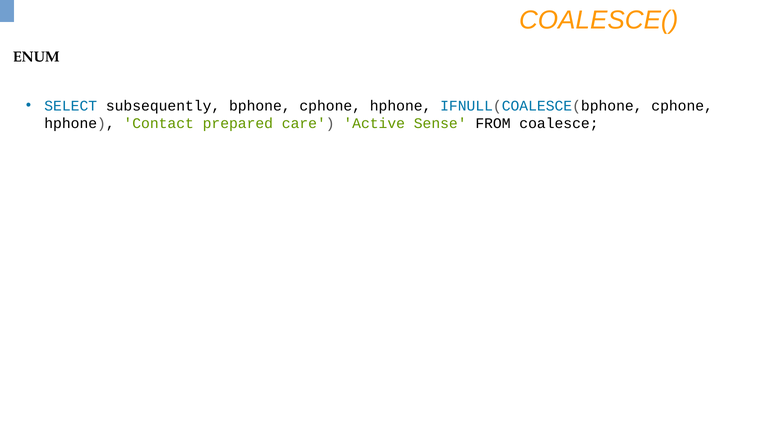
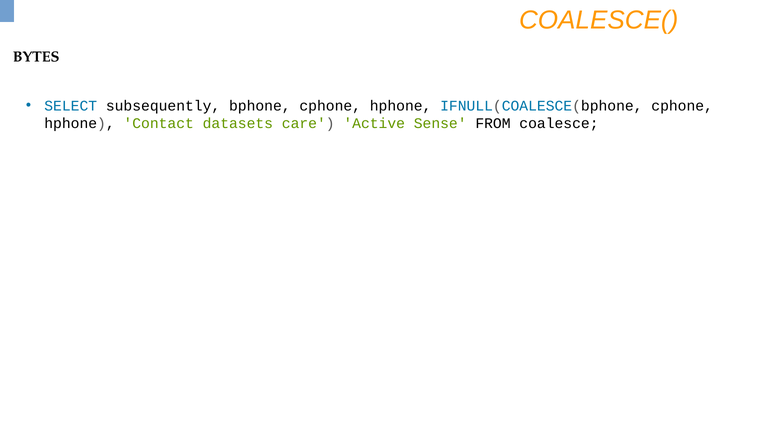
ENUM: ENUM -> BYTES (36, 57)
prepared: prepared -> datasets (238, 123)
